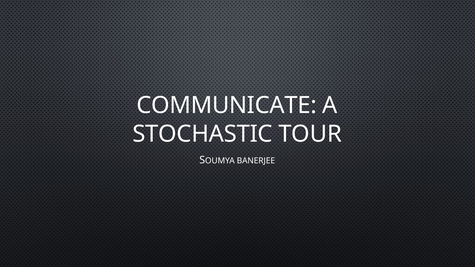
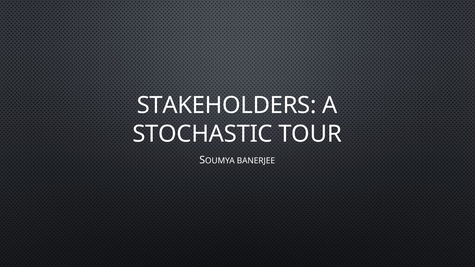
COMMUNICATE: COMMUNICATE -> STAKEHOLDERS (227, 106)
